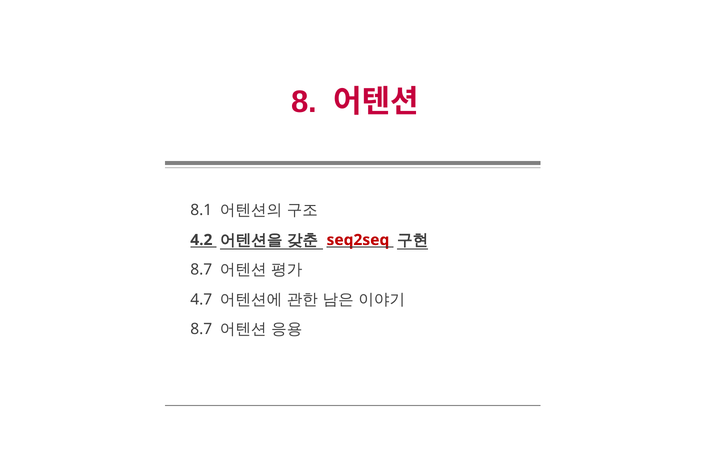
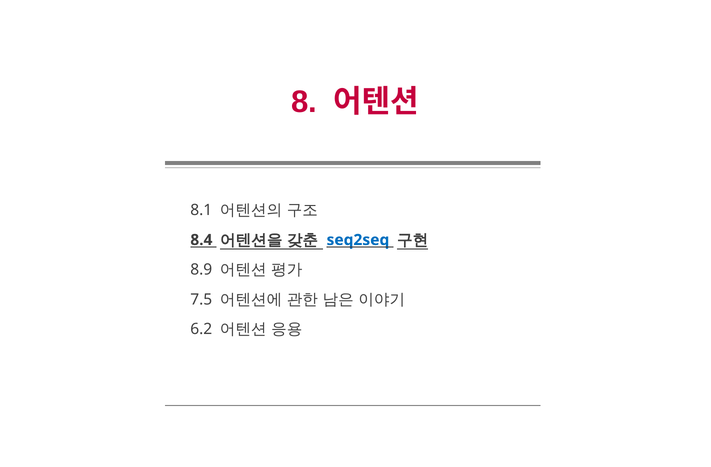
4.2: 4.2 -> 8.4 (201, 240)
seq2seq colour: red -> blue (358, 240)
8.7: 8.7 -> 8.9 (201, 270)
4.7: 4.7 -> 7.5 (201, 299)
8.7: 8.7 -> 6.2 (201, 329)
